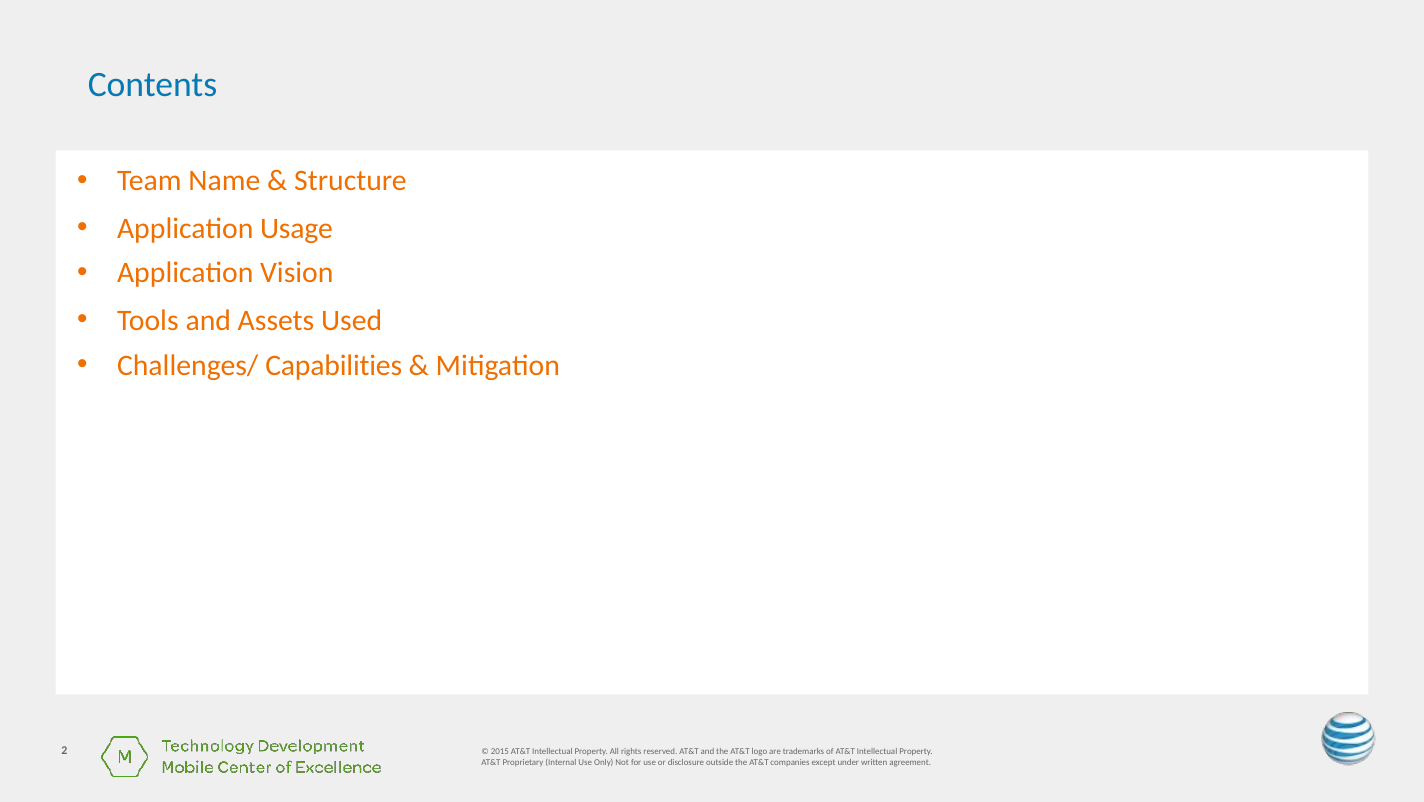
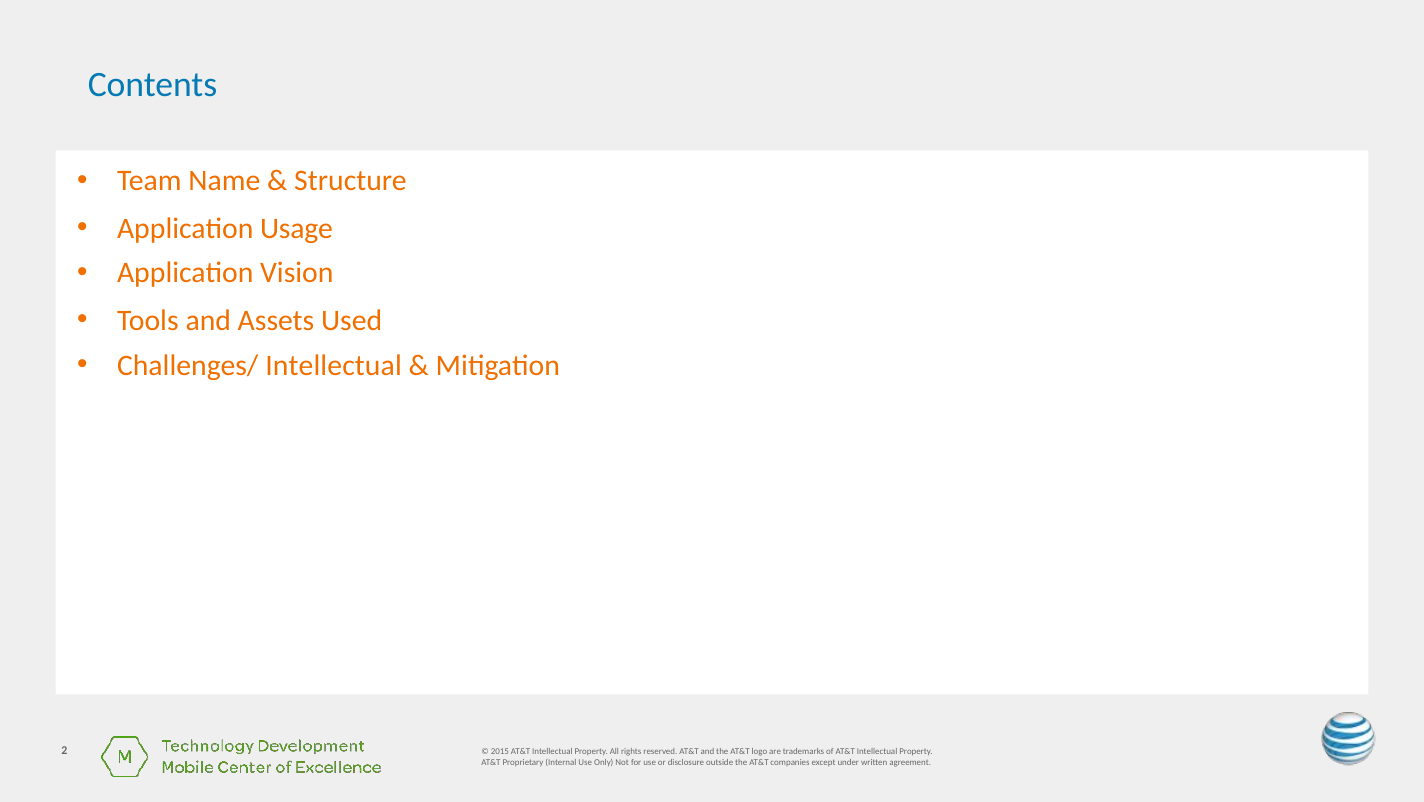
Challenges/ Capabilities: Capabilities -> Intellectual (334, 365)
